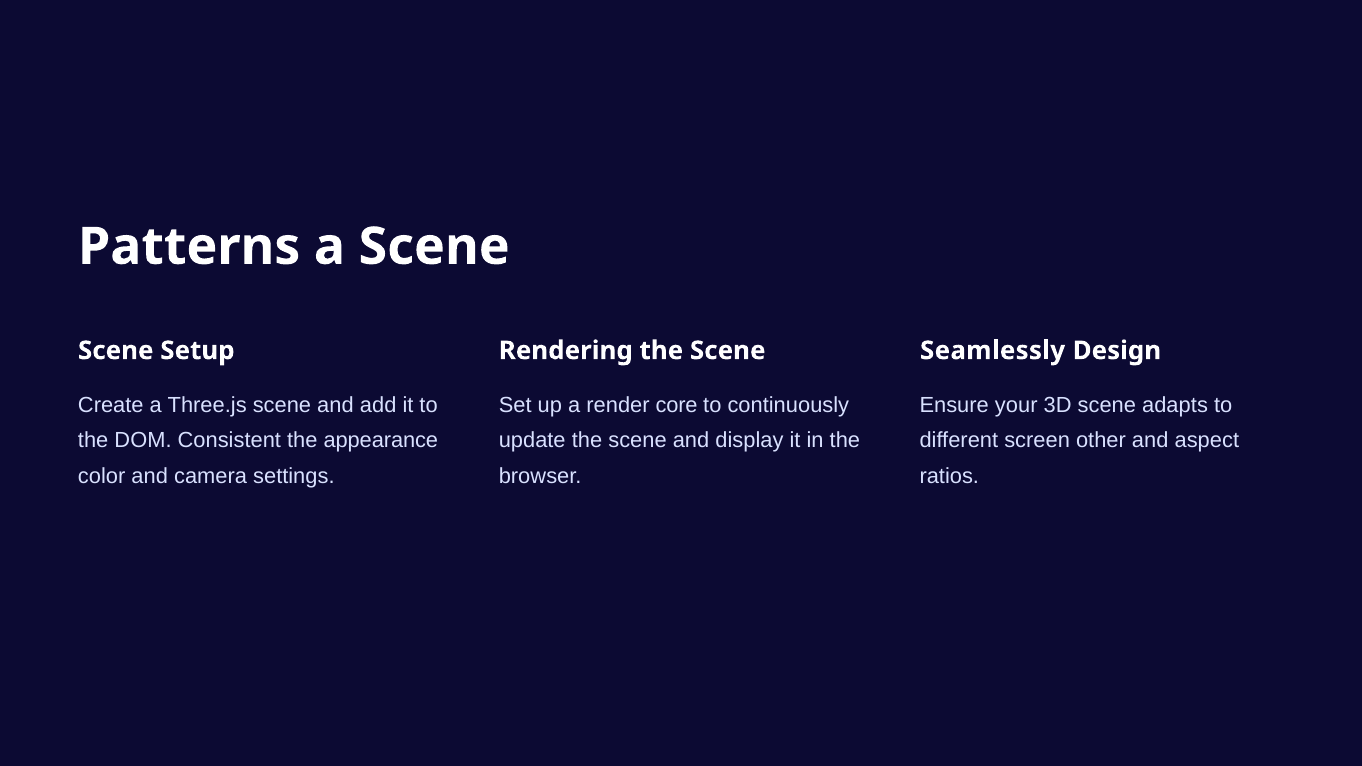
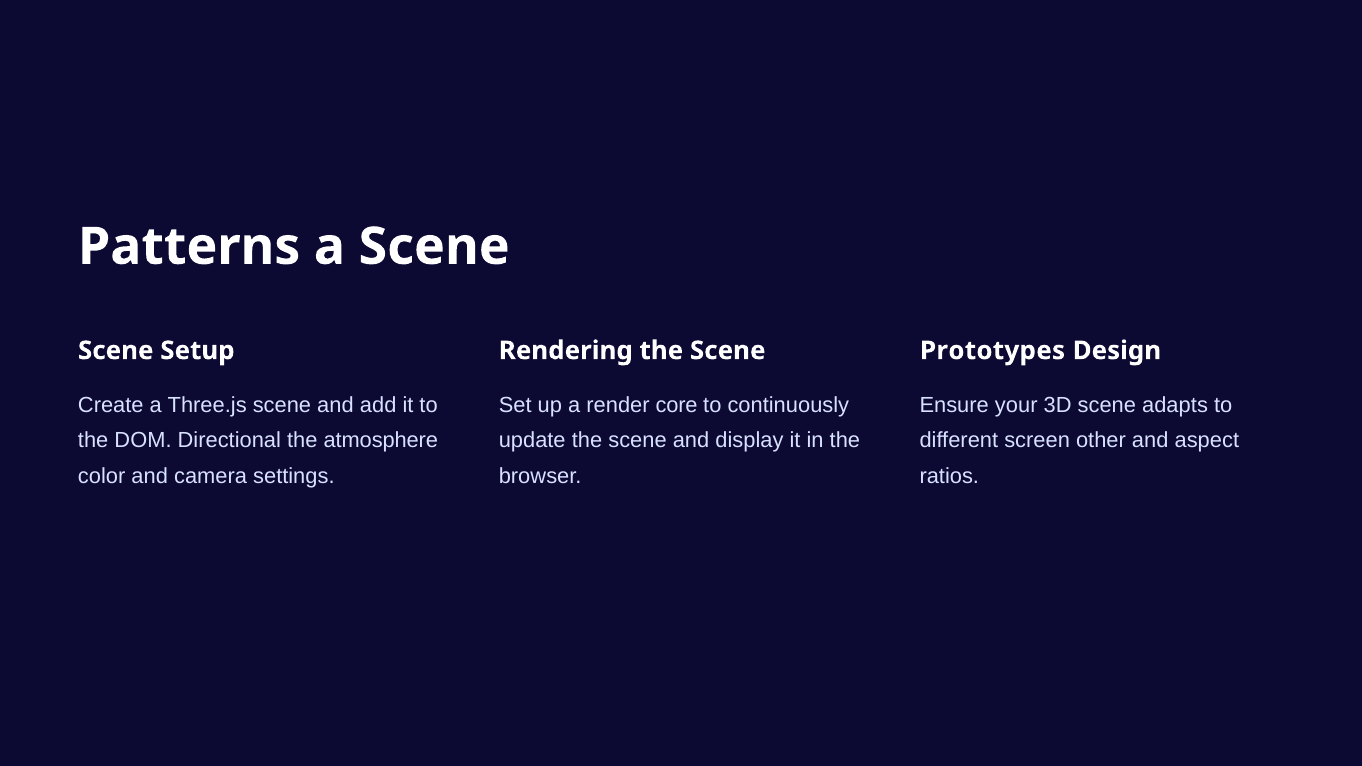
Seamlessly: Seamlessly -> Prototypes (993, 351)
Consistent: Consistent -> Directional (229, 441)
appearance: appearance -> atmosphere (381, 441)
